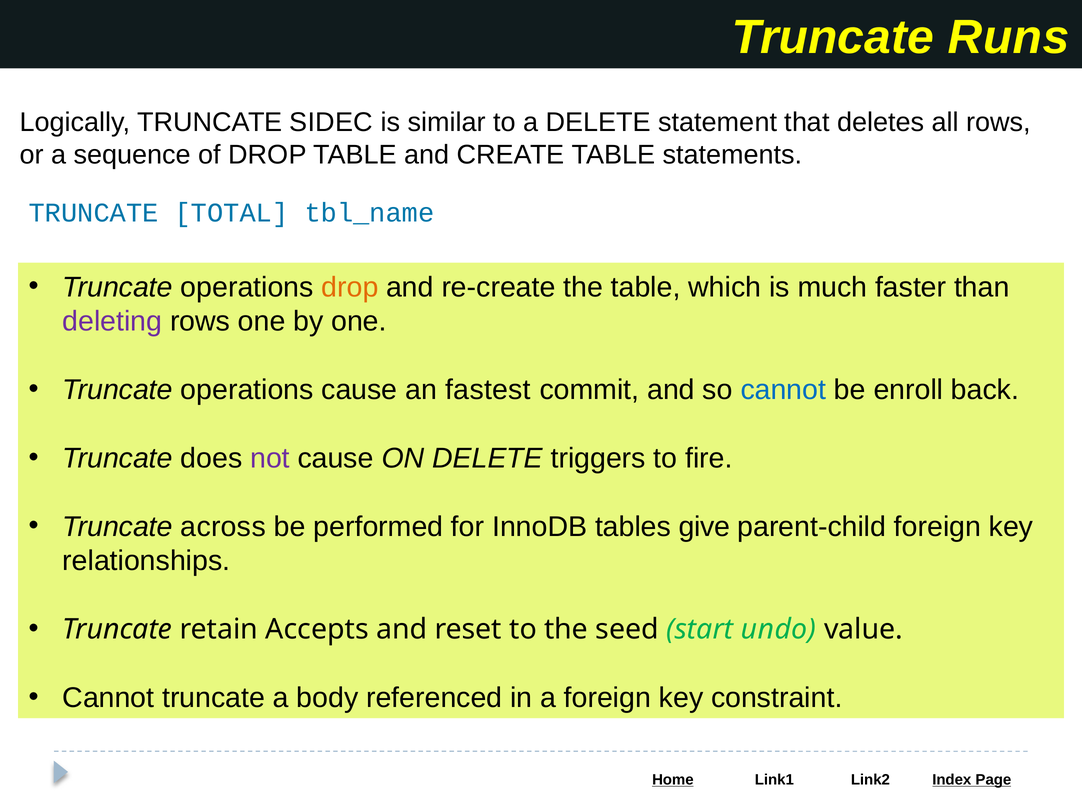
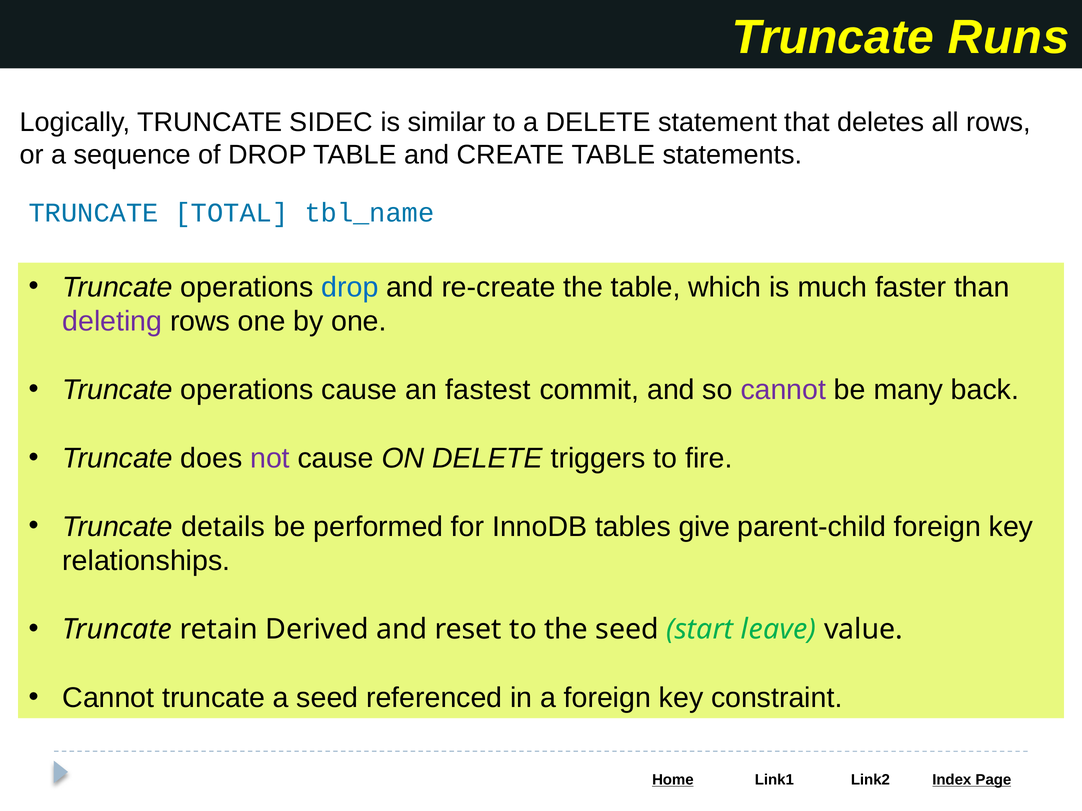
drop colour: orange -> blue (350, 287)
cannot colour: blue -> purple (783, 390)
enroll: enroll -> many (908, 390)
across: across -> details (223, 527)
Accepts: Accepts -> Derived (317, 630)
undo: undo -> leave (778, 630)
a body: body -> seed (327, 698)
